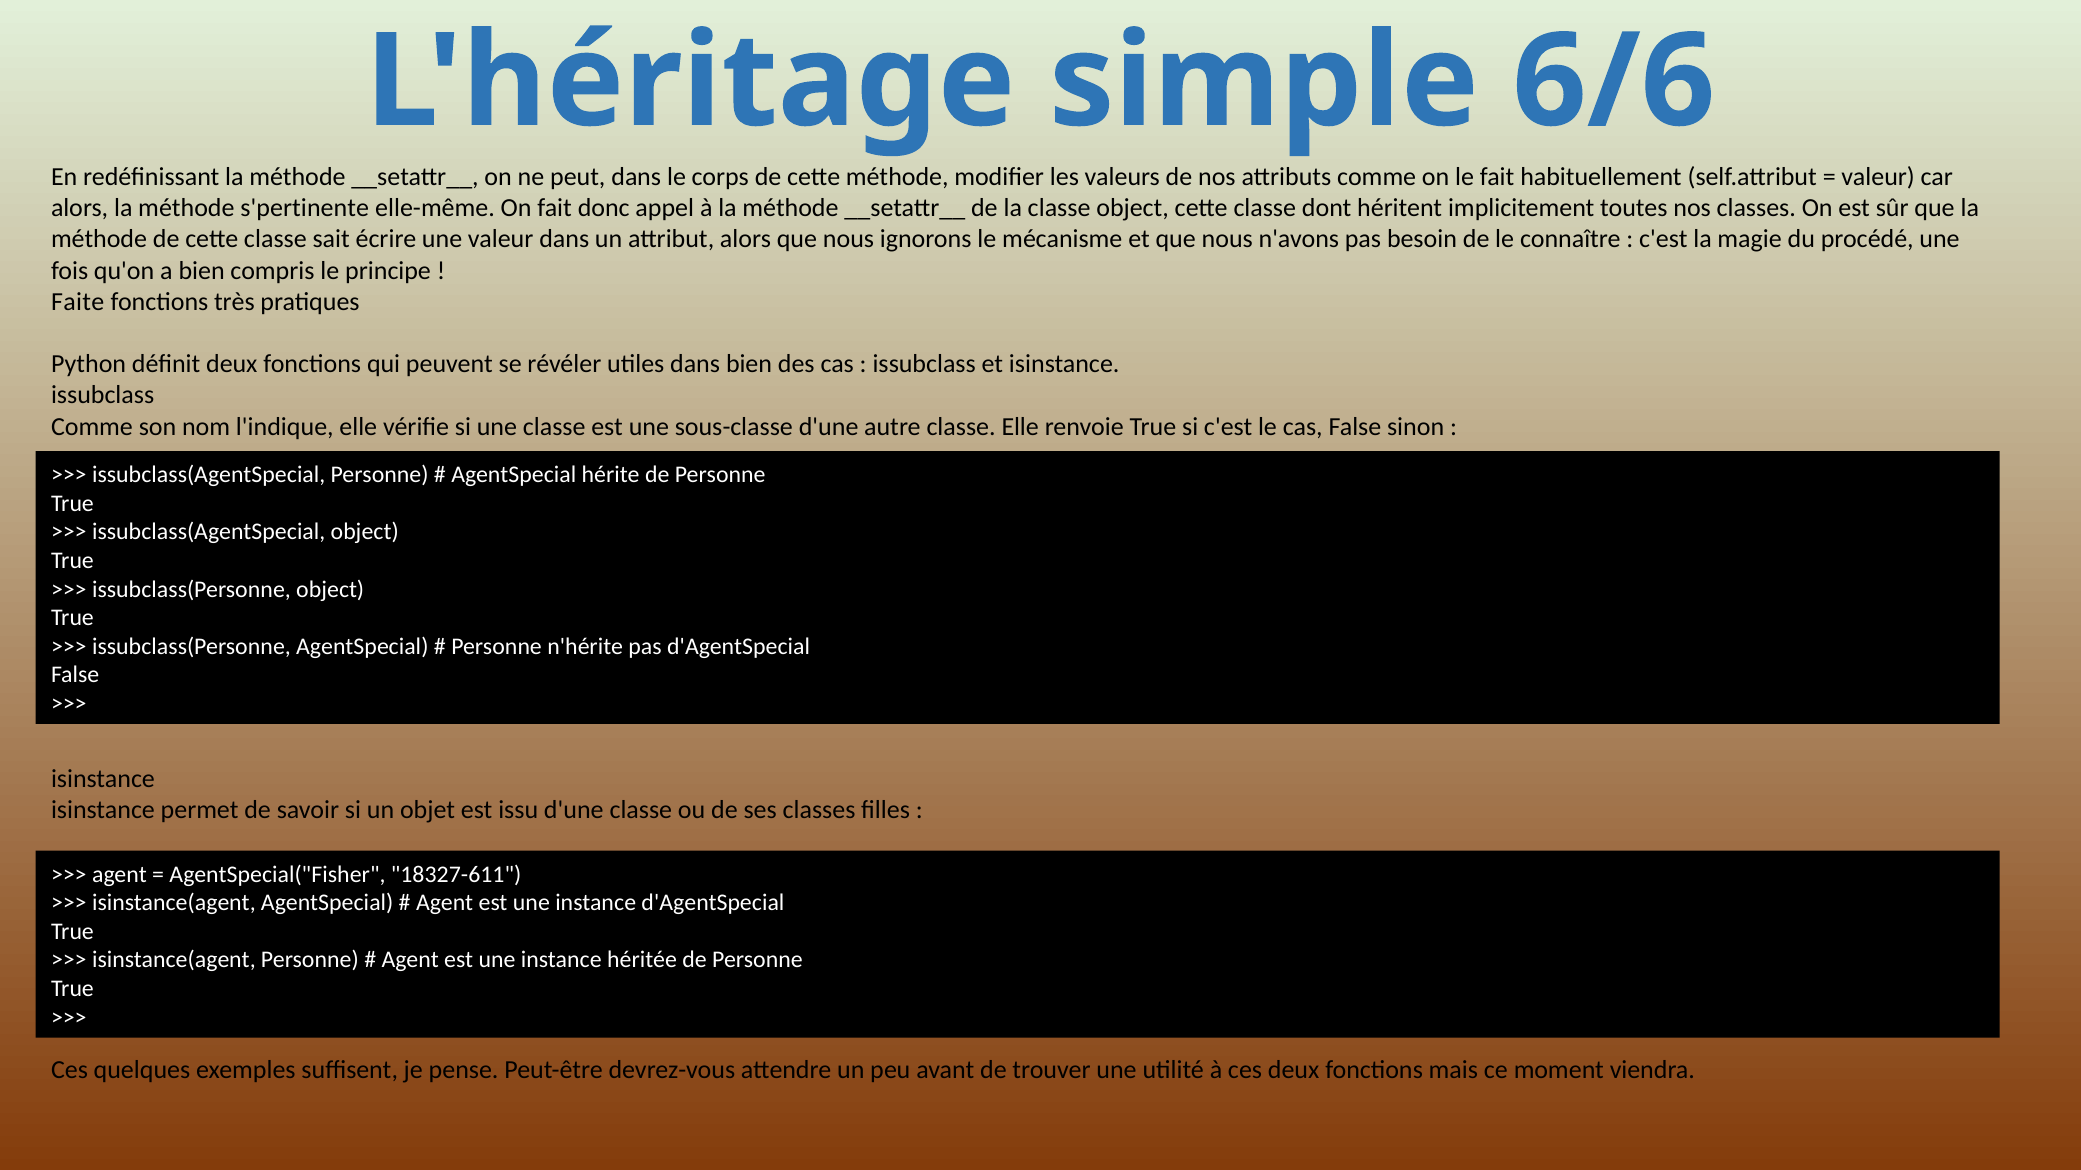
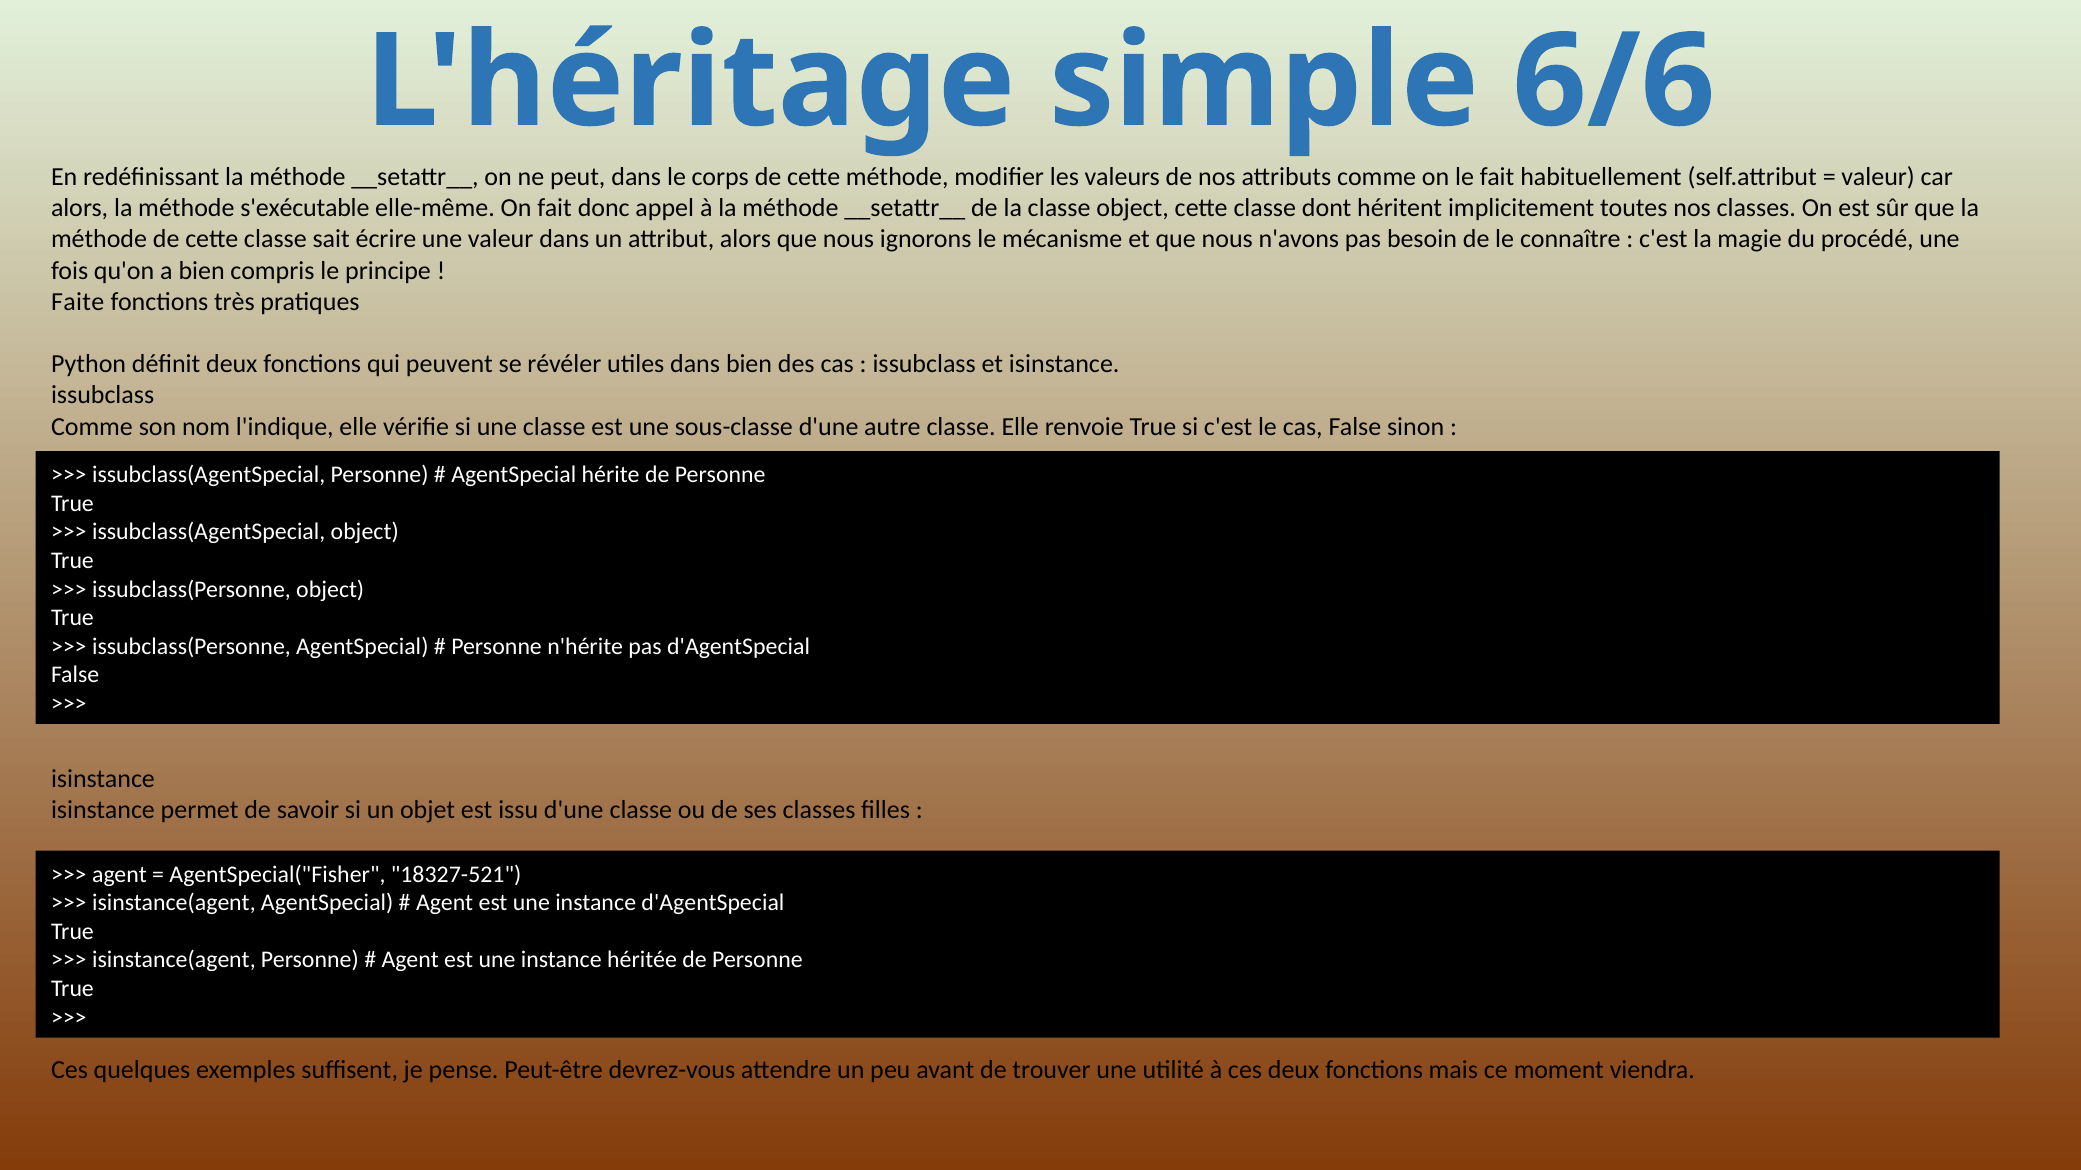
s'pertinente: s'pertinente -> s'exécutable (305, 208)
18327-611: 18327-611 -> 18327-521 (456, 875)
